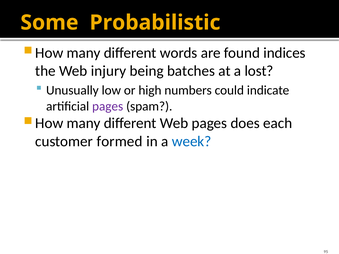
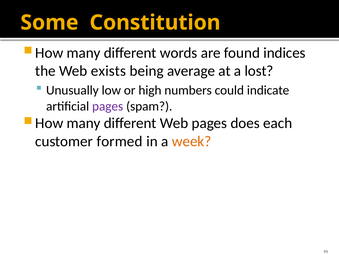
Probabilistic: Probabilistic -> Constitution (155, 23)
injury: injury -> exists (108, 71)
batches: batches -> average (191, 71)
week colour: blue -> orange (192, 141)
